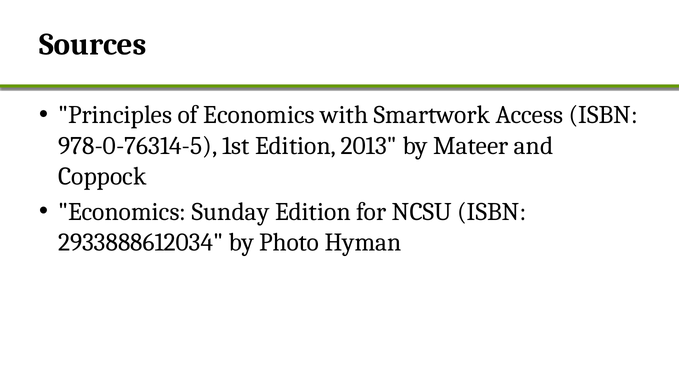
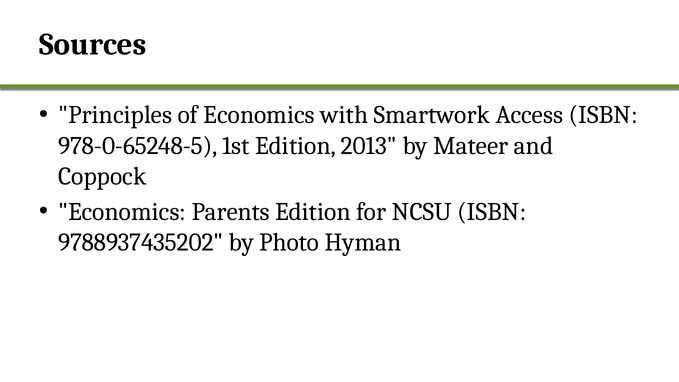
978-0-76314-5: 978-0-76314-5 -> 978-0-65248-5 (138, 146)
Sunday: Sunday -> Parents (231, 212)
2933888612034: 2933888612034 -> 9788937435202 (141, 242)
